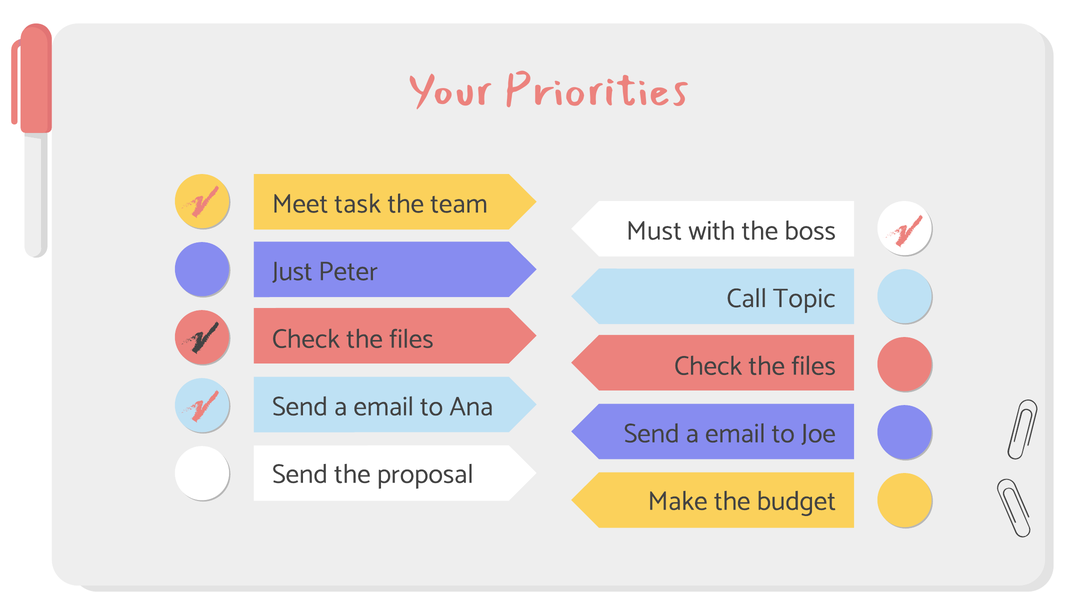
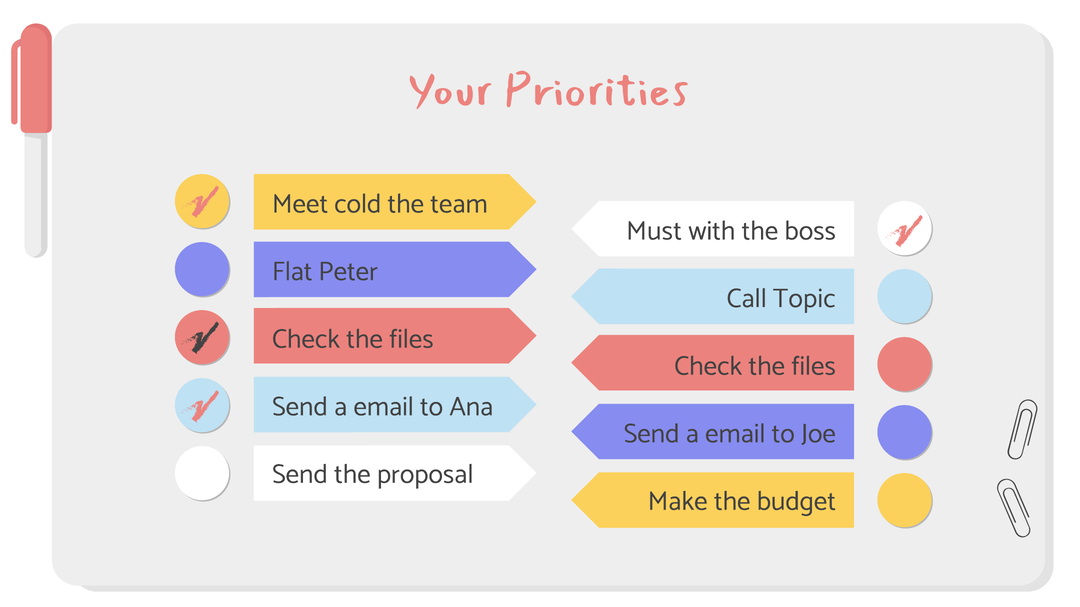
task: task -> cold (358, 204)
Just: Just -> Flat (292, 271)
